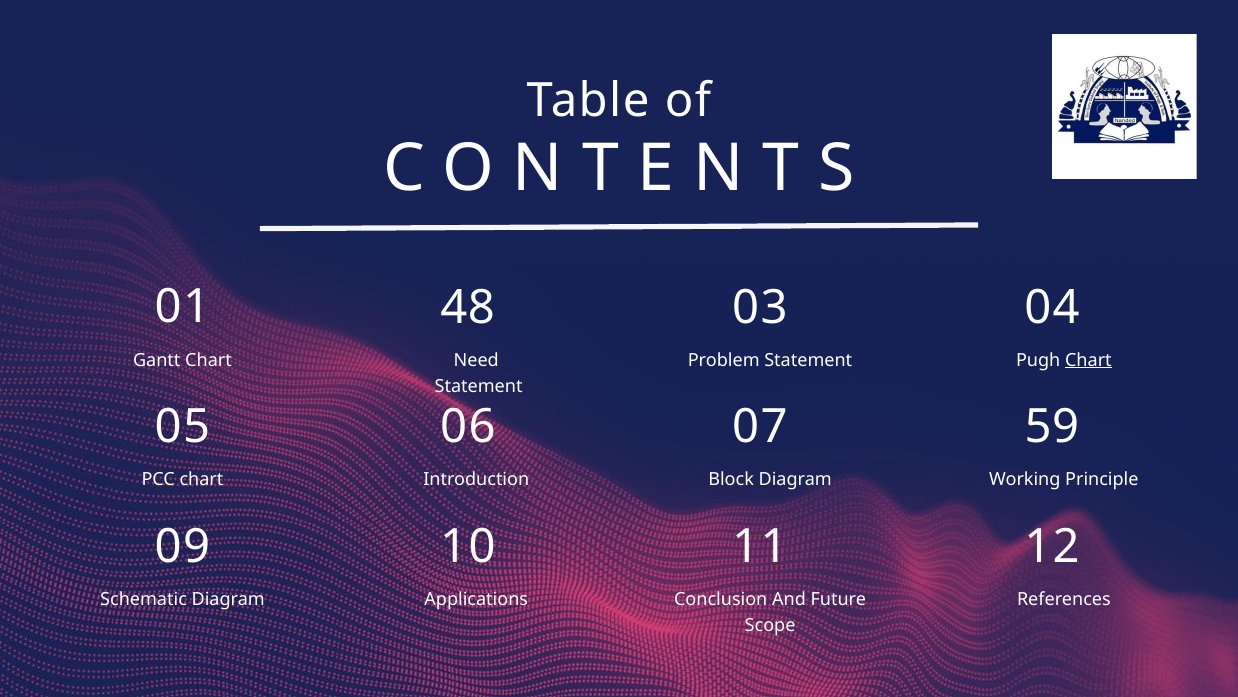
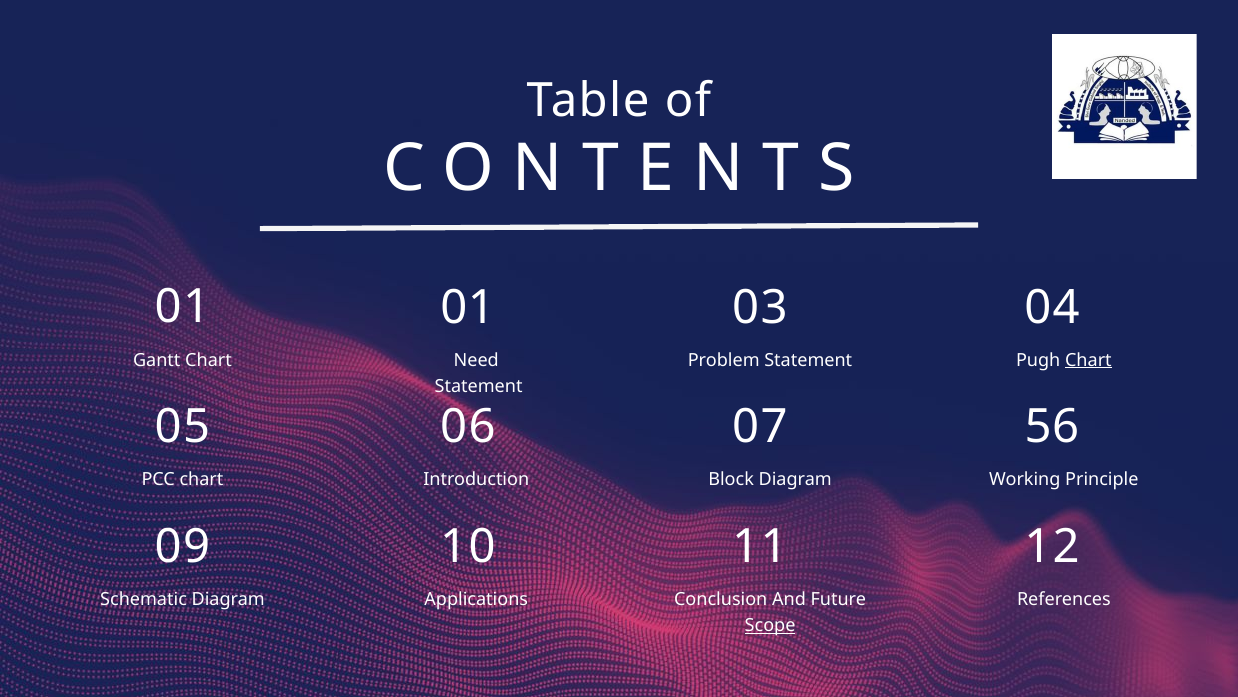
01 48: 48 -> 01 (468, 307)
59: 59 -> 56 (1052, 427)
Scope underline: none -> present (770, 625)
